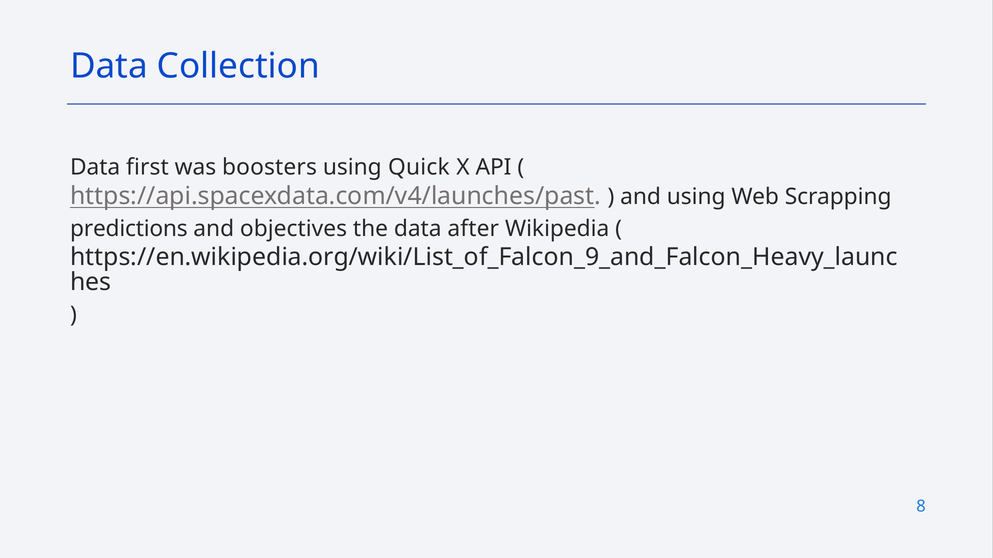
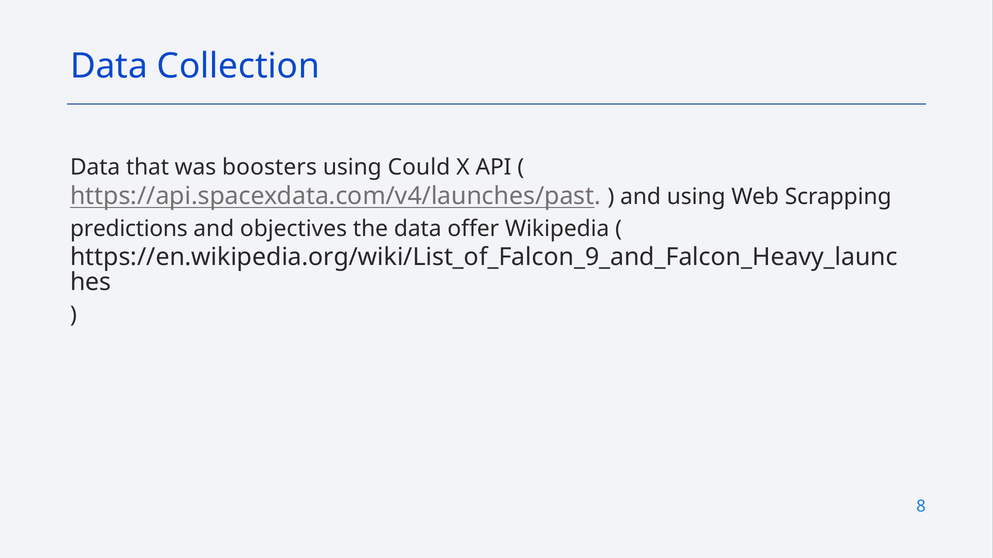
first: first -> that (148, 168)
Quick: Quick -> Could (419, 168)
after: after -> offer (473, 229)
